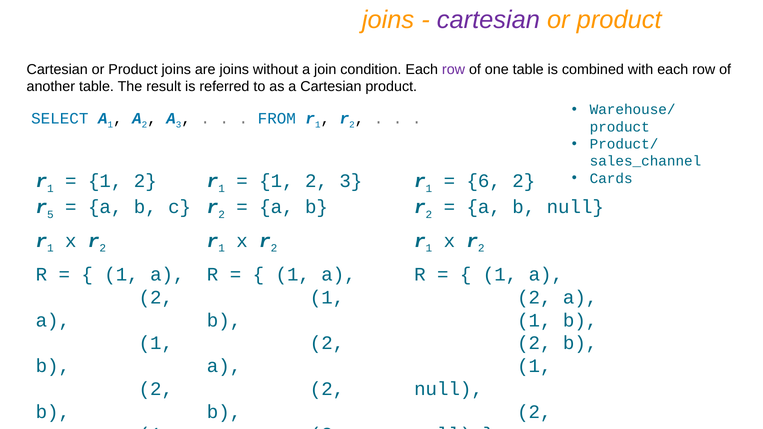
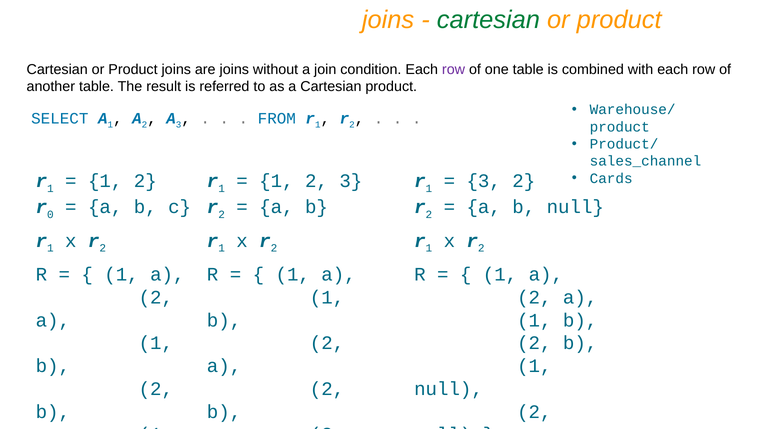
cartesian colour: purple -> green (488, 20)
6: 6 -> 3 (484, 181)
5: 5 -> 0 (50, 215)
